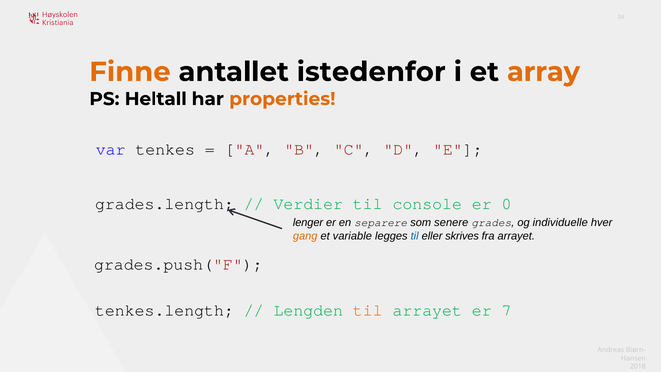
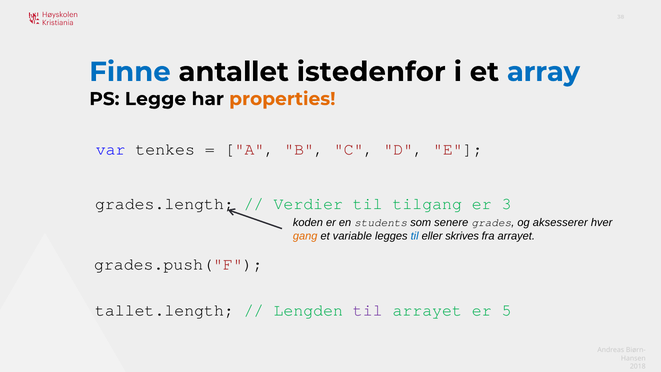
Finne colour: orange -> blue (130, 72)
array colour: orange -> blue (543, 72)
Heltall: Heltall -> Legge (155, 99)
console: console -> tilgang (427, 204)
0: 0 -> 3 (507, 204)
lenger: lenger -> koden (308, 223)
separere: separere -> students (381, 223)
individuelle: individuelle -> aksesserer (560, 223)
tenkes.length: tenkes.length -> tallet.length (164, 310)
til colour: orange -> purple (368, 310)
7: 7 -> 5 (507, 310)
